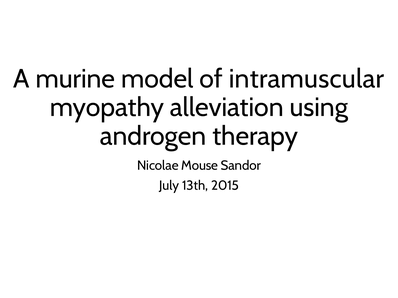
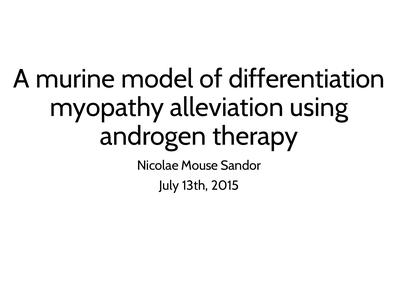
intramuscular: intramuscular -> differentiation (307, 79)
